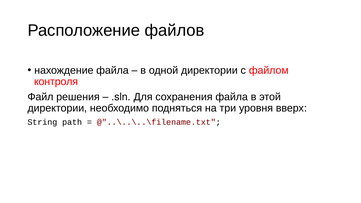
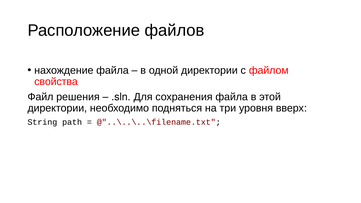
контроля: контроля -> свойства (56, 82)
